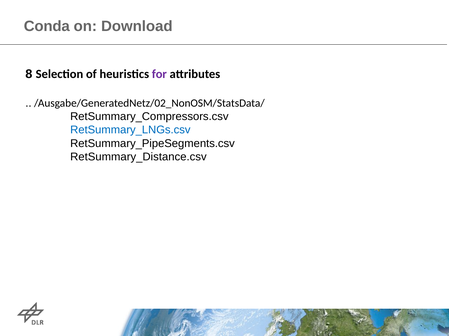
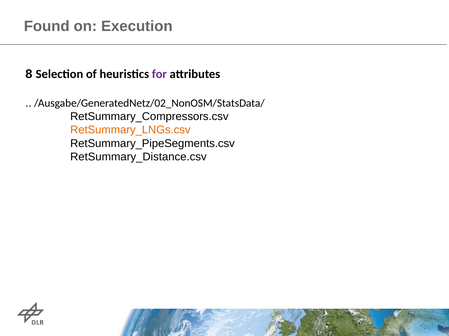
Conda: Conda -> Found (47, 26)
Download: Download -> Execution (137, 26)
RetSummary_LNGs.csv colour: blue -> orange (130, 130)
